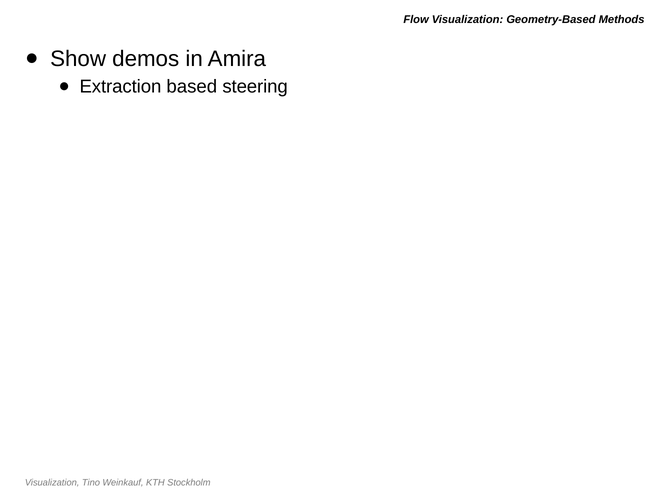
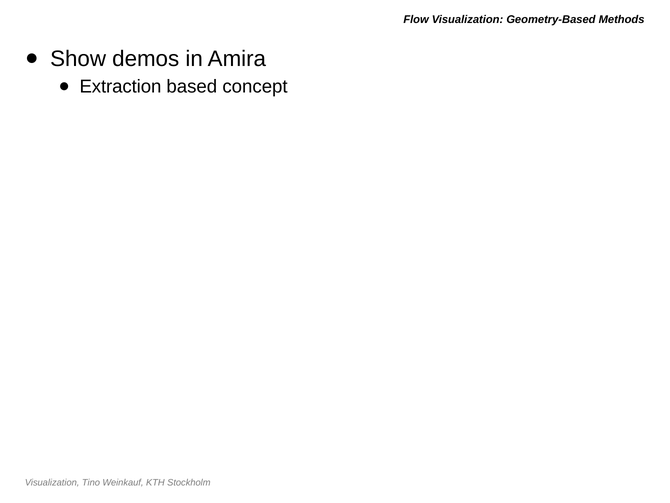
steering: steering -> concept (255, 87)
